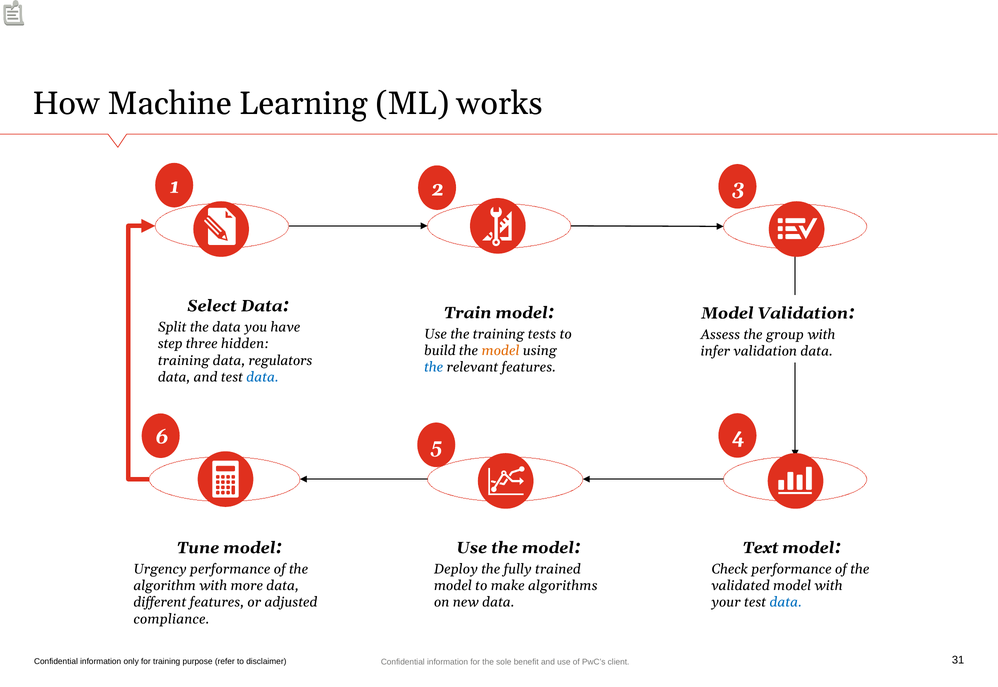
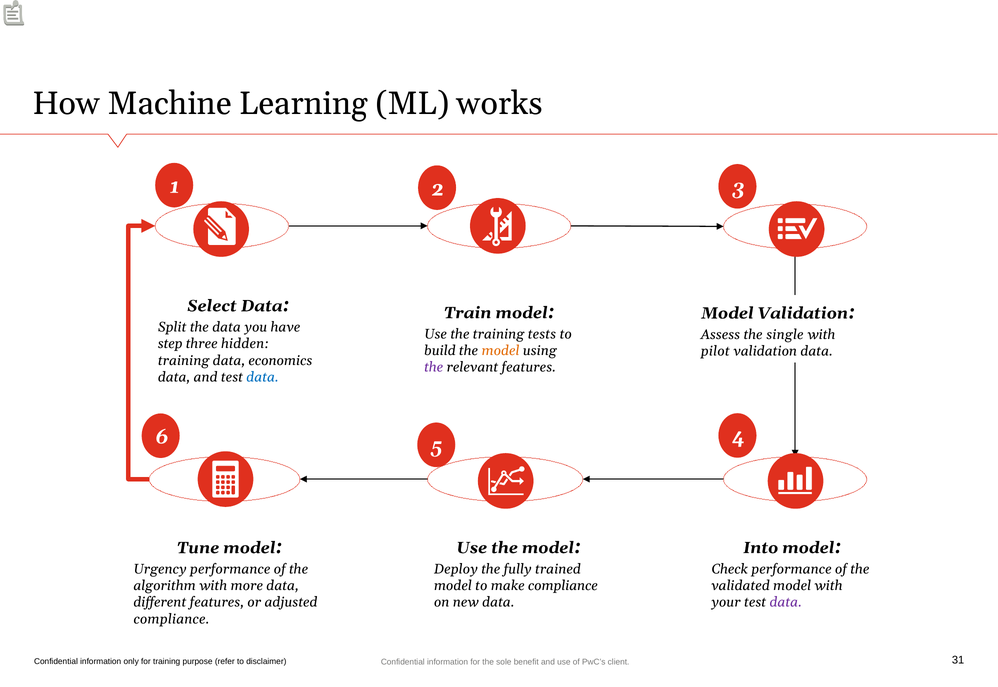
group: group -> single (785, 335)
infer: infer -> pilot (715, 351)
regulators: regulators -> economics (280, 360)
the colour: blue -> purple (434, 367)
Text: Text -> Into (761, 548)
make algorithms: algorithms -> compliance (563, 586)
data colour: blue -> purple (786, 602)
